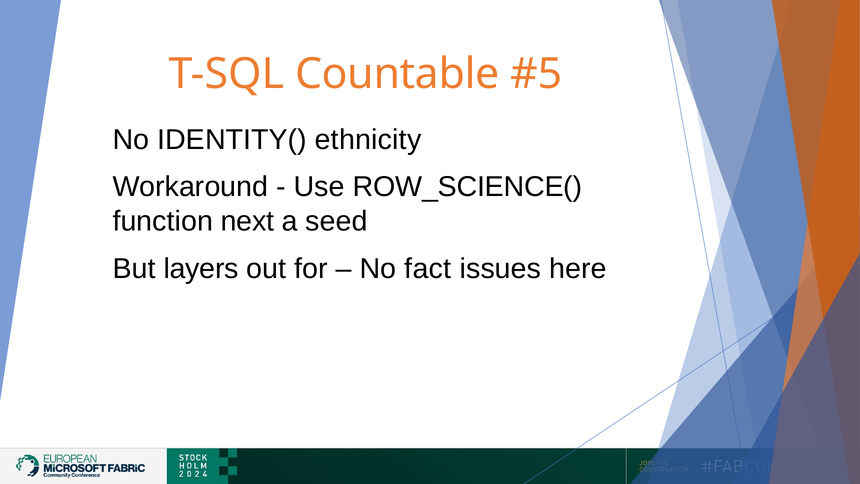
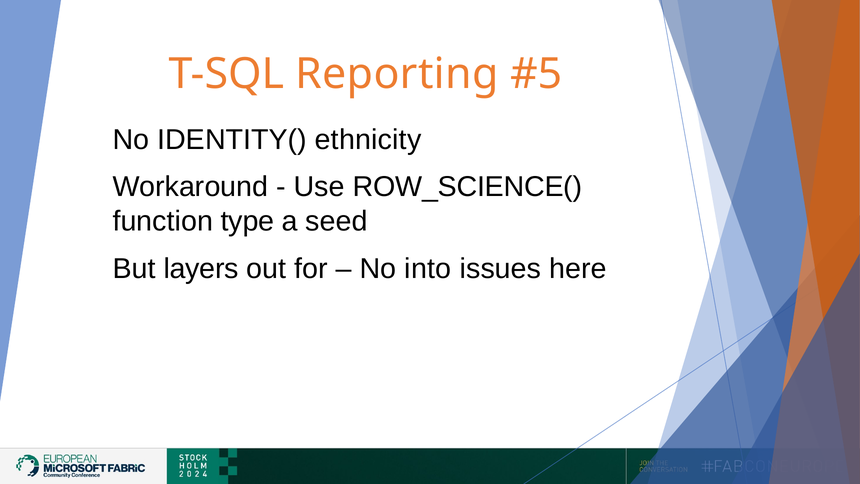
Countable: Countable -> Reporting (397, 74)
next: next -> type (247, 221)
fact: fact -> into (428, 269)
